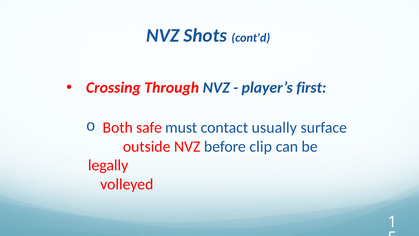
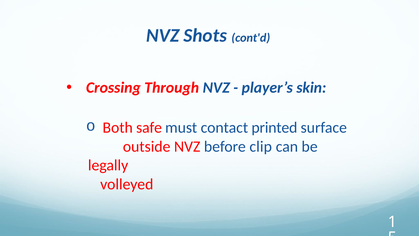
first: first -> skin (311, 88)
usually: usually -> printed (274, 127)
